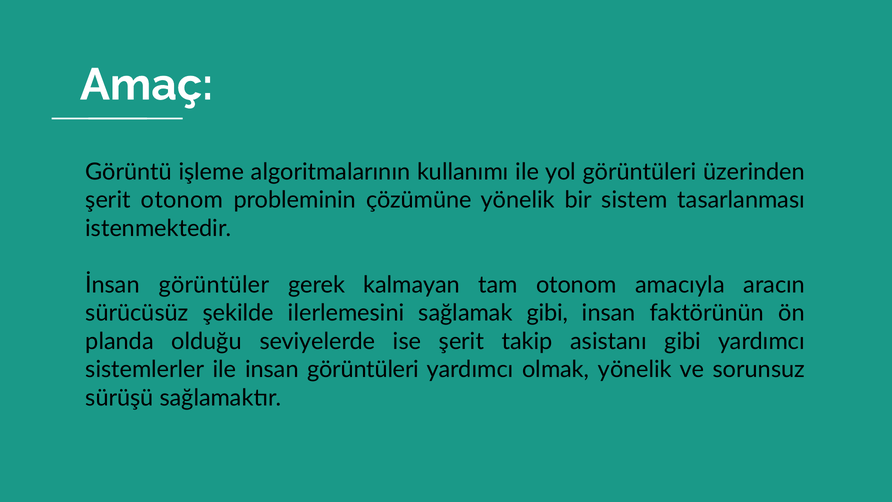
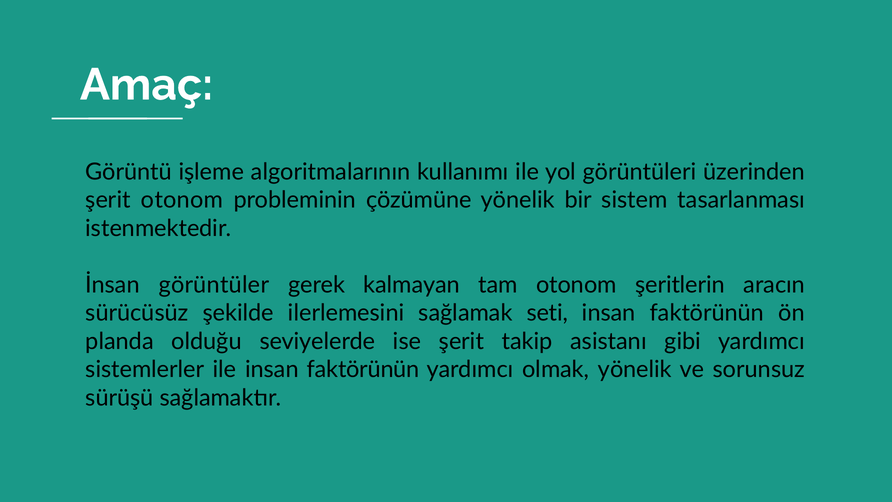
amacıyla: amacıyla -> şeritlerin (680, 285)
sağlamak gibi: gibi -> seti (547, 313)
ile insan görüntüleri: görüntüleri -> faktörünün (363, 369)
